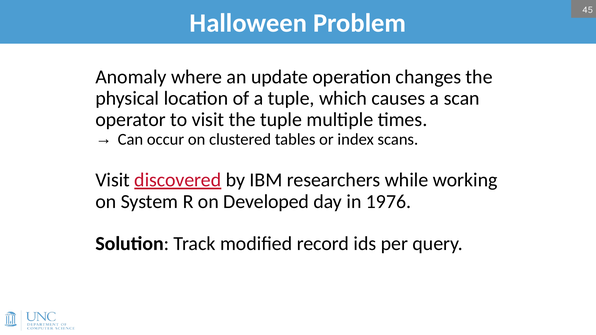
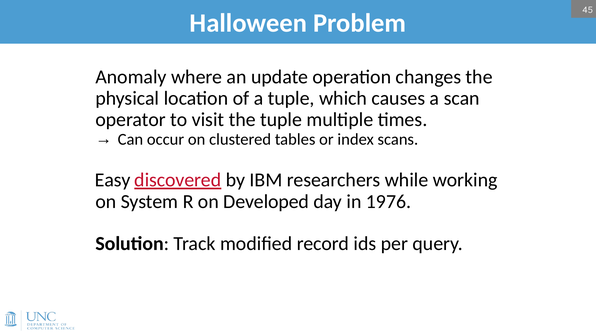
Visit: Visit -> Easy (113, 180)
